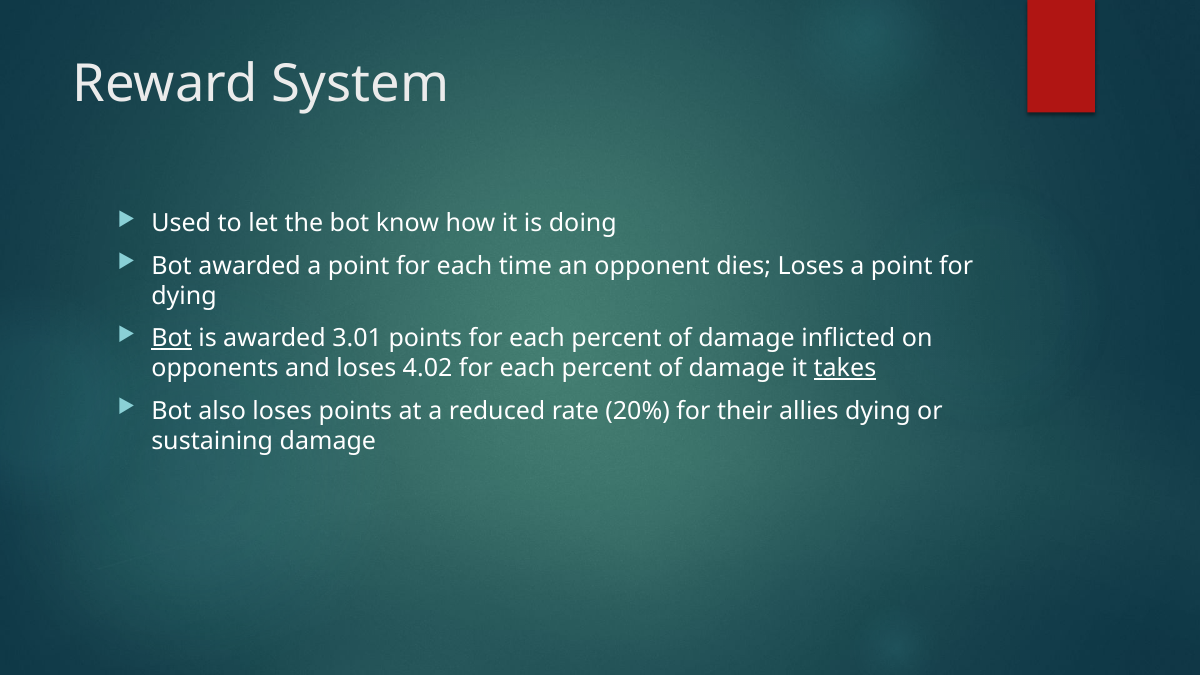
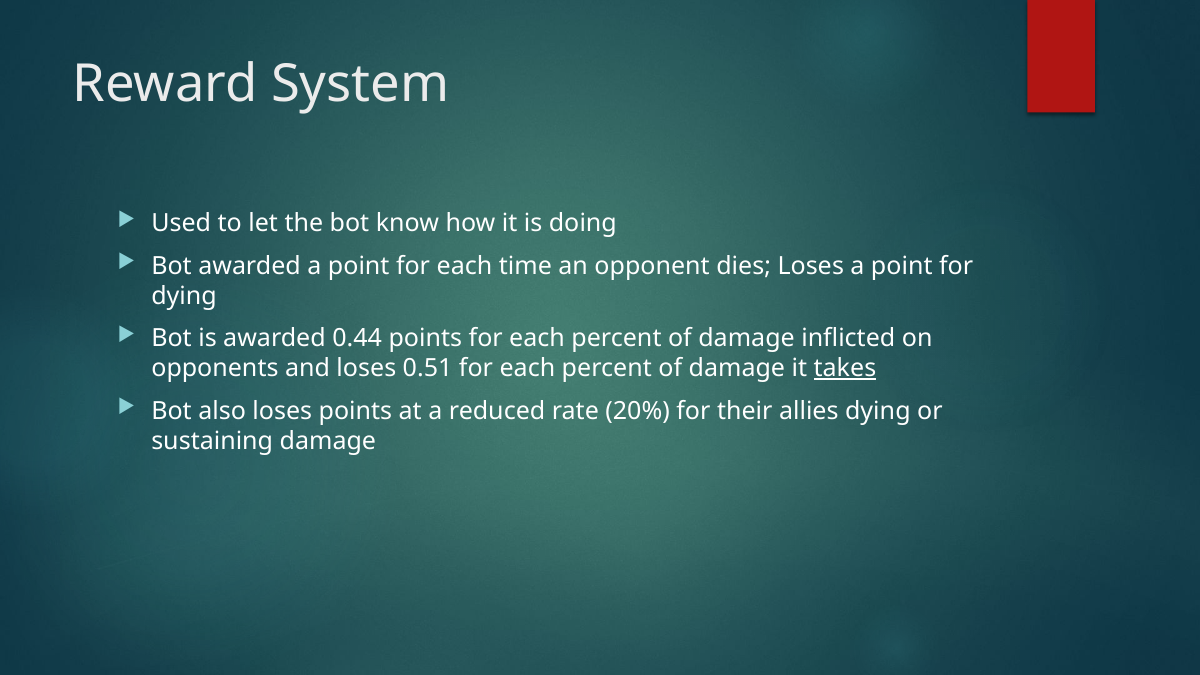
Bot underline: present -> none (172, 338)
3.01: 3.01 -> 0.44 (357, 338)
4.02: 4.02 -> 0.51 (428, 368)
